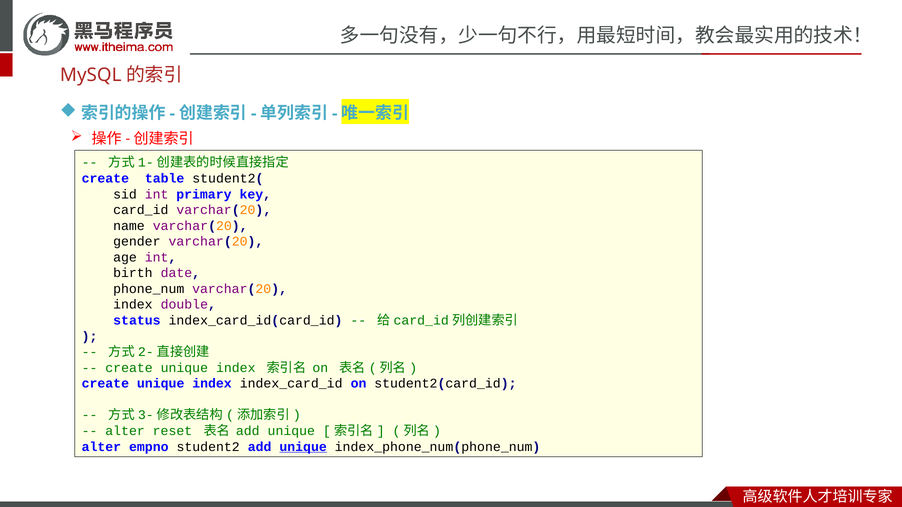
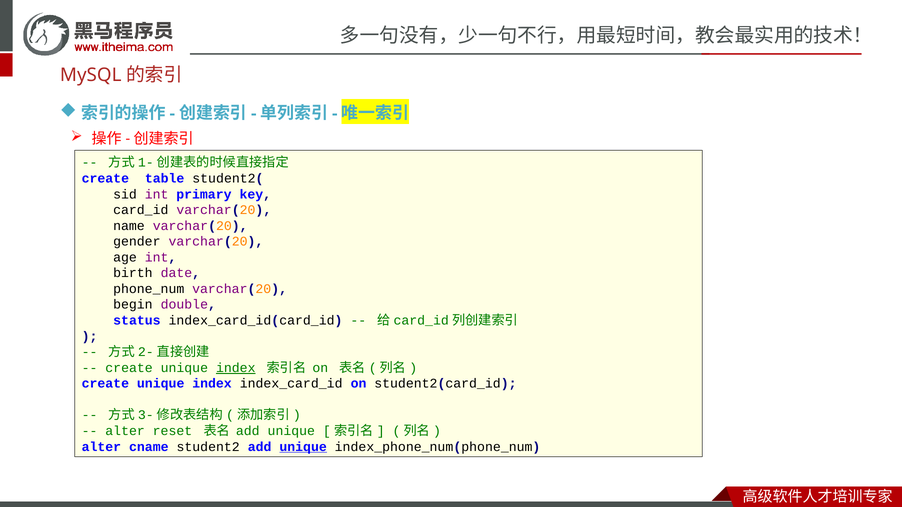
index: index -> begin (133, 305)
index underline: none -> present (236, 368)
empno: empno -> cname (149, 447)
